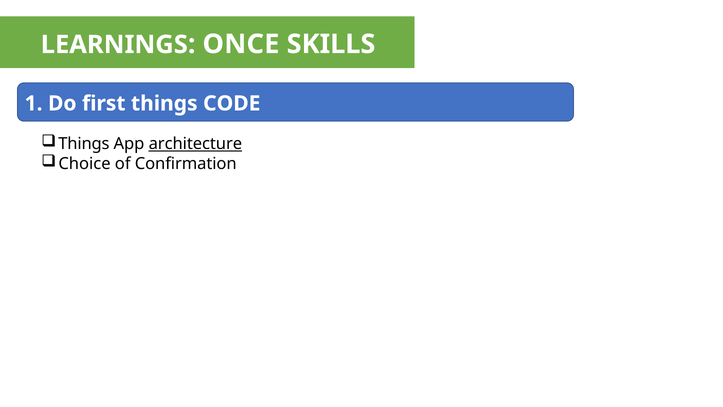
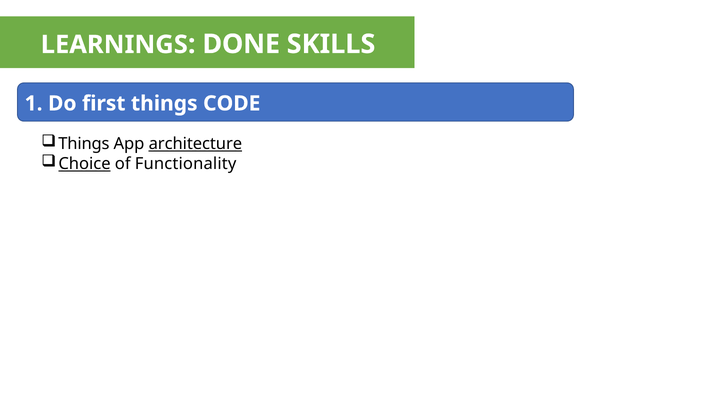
ONCE: ONCE -> DONE (241, 44)
Choice underline: none -> present (85, 164)
Confirmation: Confirmation -> Functionality (186, 164)
